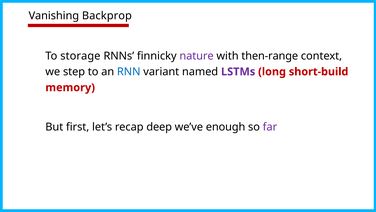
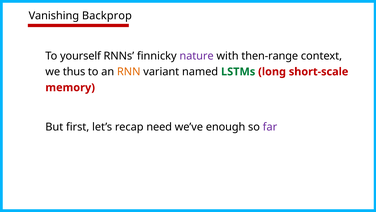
storage: storage -> yourself (80, 56)
step: step -> thus (74, 72)
RNN colour: blue -> orange (129, 72)
LSTMs colour: purple -> green (238, 72)
short-build: short-build -> short-scale (319, 72)
deep: deep -> need (159, 127)
